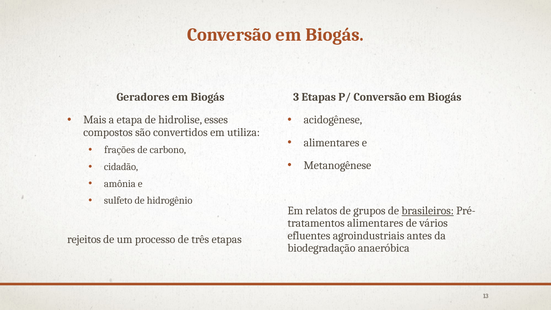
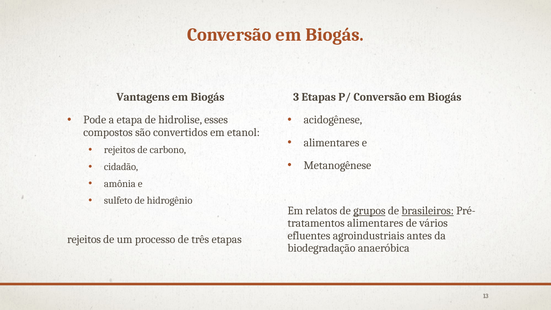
Geradores: Geradores -> Vantagens (143, 97)
Mais: Mais -> Pode (95, 120)
utiliza: utiliza -> etanol (243, 132)
frações: frações -> rejeitos (120, 150)
grupos underline: none -> present (369, 211)
